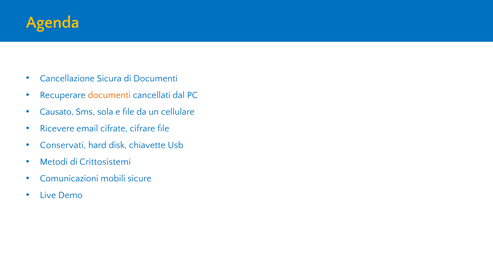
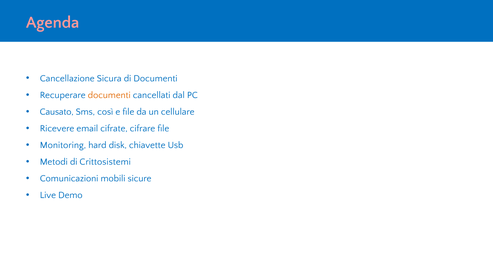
Agenda colour: yellow -> pink (53, 22)
sola: sola -> così (105, 112)
Conservati: Conservati -> Monitoring (63, 145)
